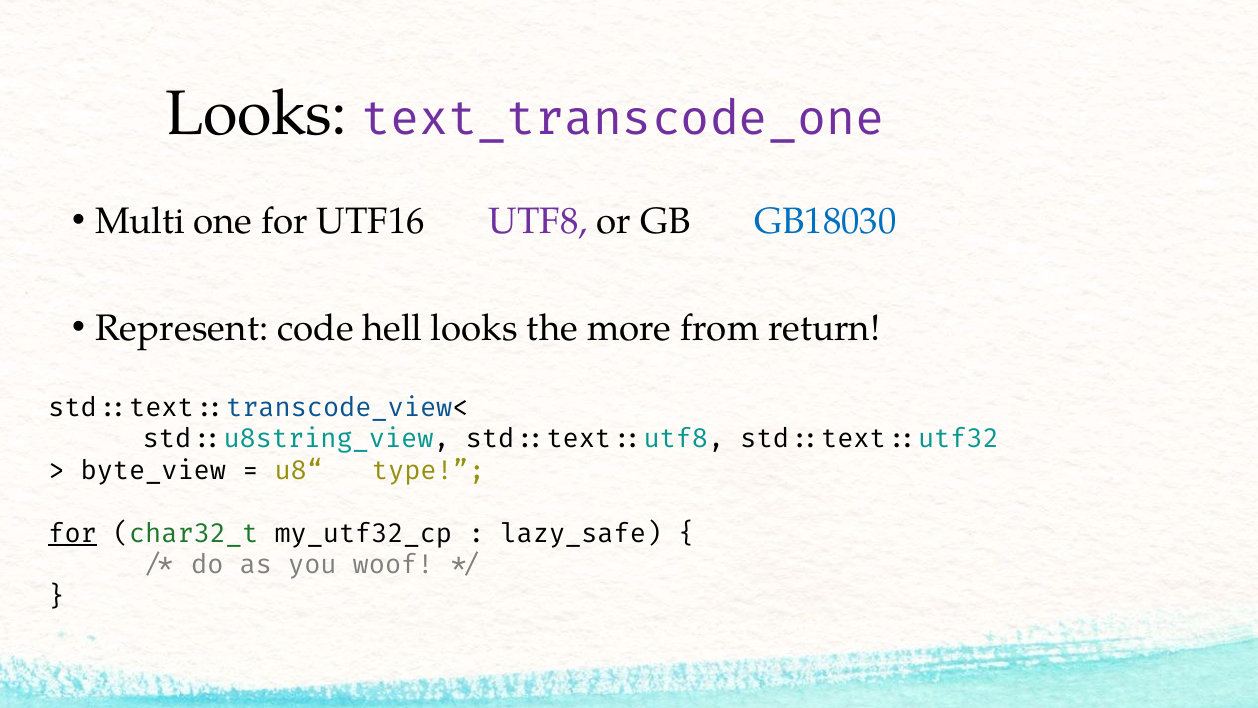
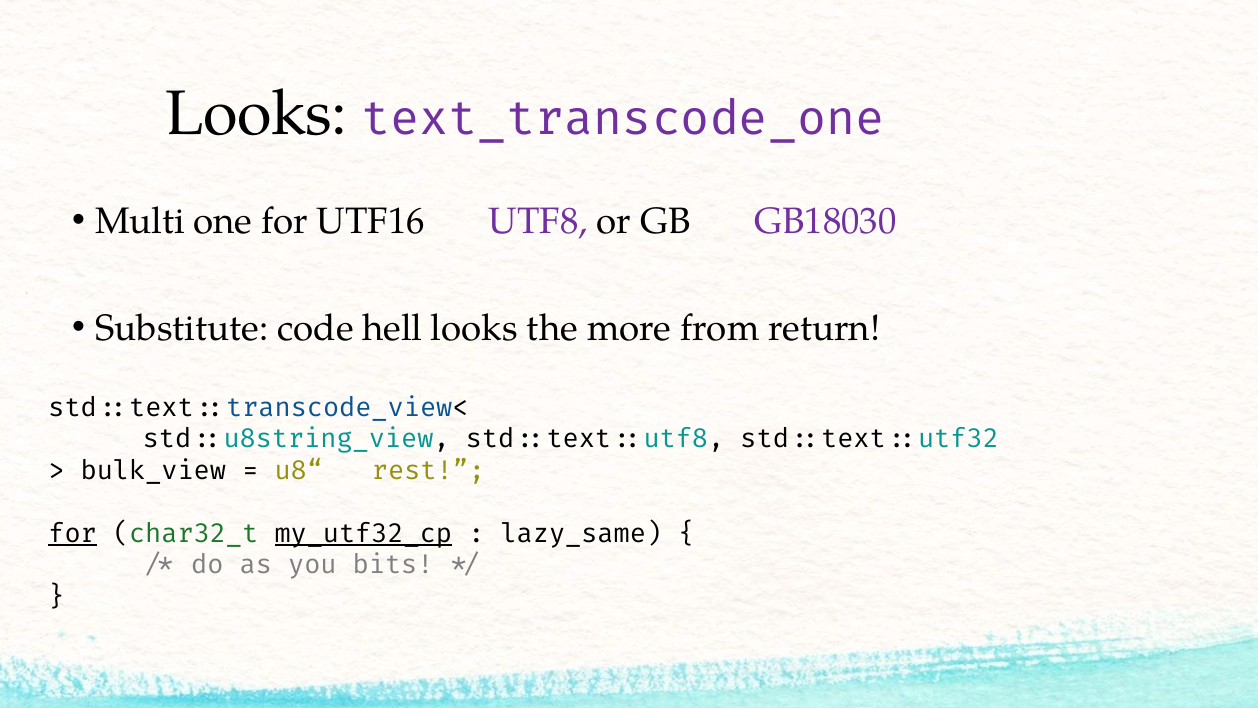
GB18030 colour: blue -> purple (826, 221)
Represent: Represent -> Substitute (182, 328)
byte_view: byte_view -> bulk_view (153, 471)
type: type -> rest (428, 471)
my_utf32_cp underline: none -> present (363, 533)
lazy_safe: lazy_safe -> lazy_same (581, 533)
woof: woof -> bits (393, 565)
